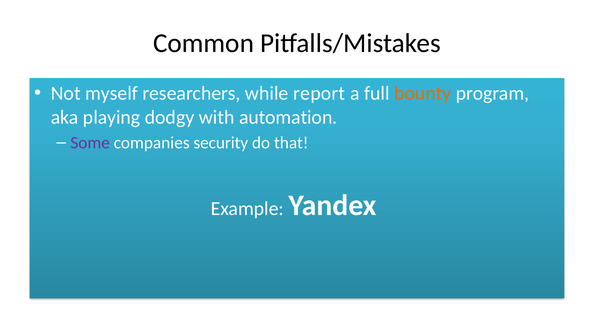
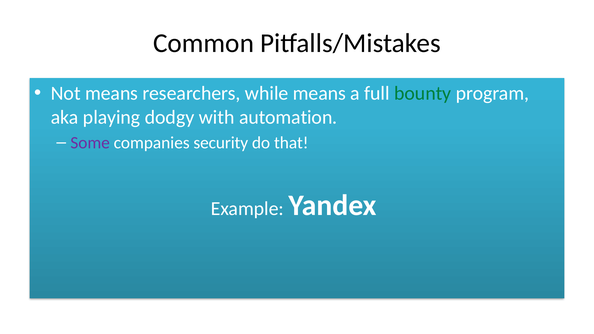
Not myself: myself -> means (112, 93)
while report: report -> means (319, 93)
bounty colour: orange -> green (423, 93)
